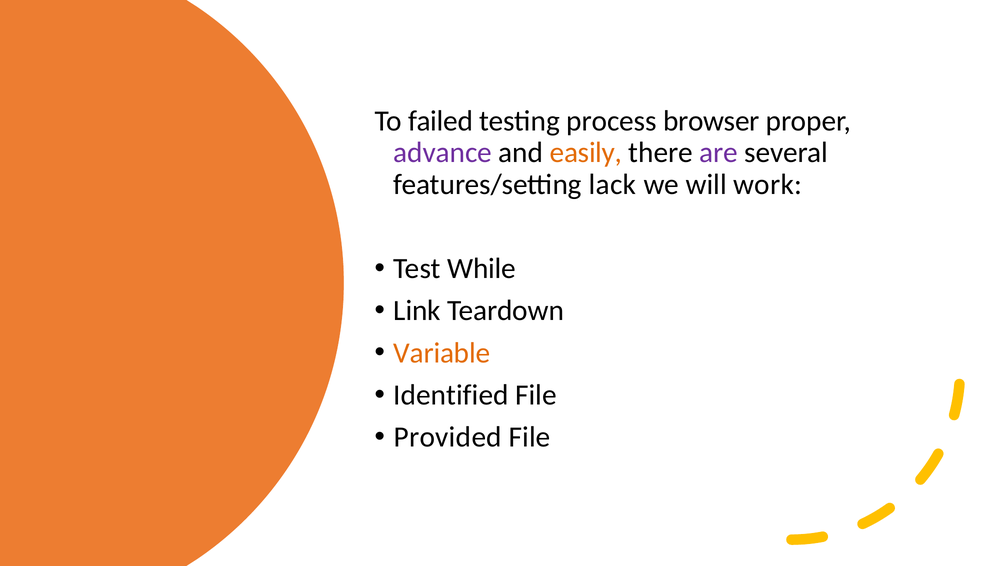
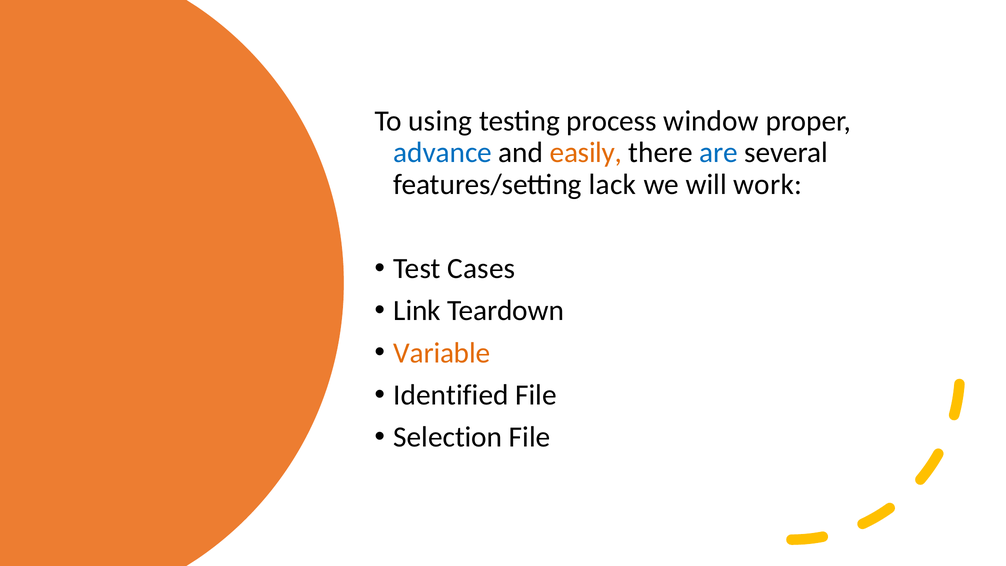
failed: failed -> using (440, 121)
browser: browser -> window (711, 121)
advance colour: purple -> blue (443, 153)
are colour: purple -> blue (719, 153)
While: While -> Cases (481, 269)
Provided: Provided -> Selection (448, 437)
